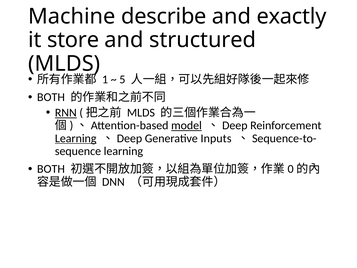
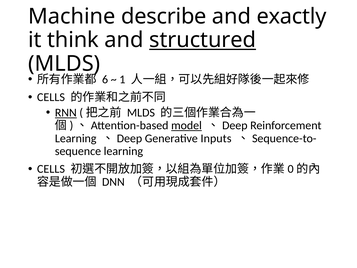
store: store -> think (73, 40)
structured underline: none -> present (203, 40)
1: 1 -> 6 (105, 79)
5: 5 -> 1 (122, 79)
BOTH: BOTH -> CELLS (51, 97)
Learning underline: present -> none (76, 138)
BOTH: BOTH -> CELLS (51, 169)
